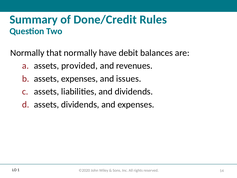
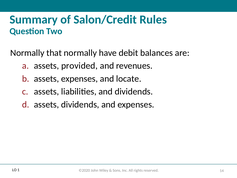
Done/Credit: Done/Credit -> Salon/Credit (105, 20)
issues: issues -> locate (129, 79)
